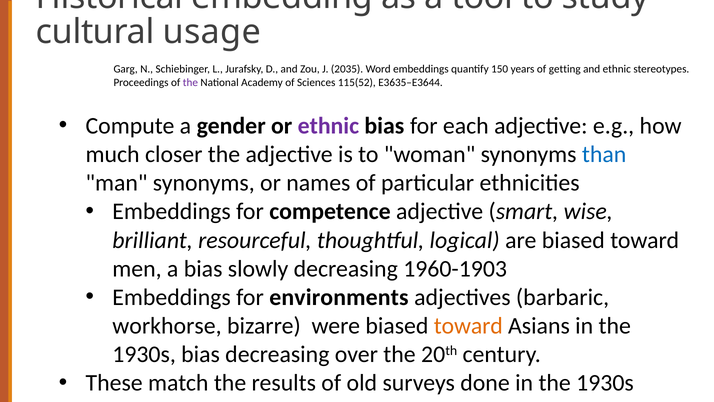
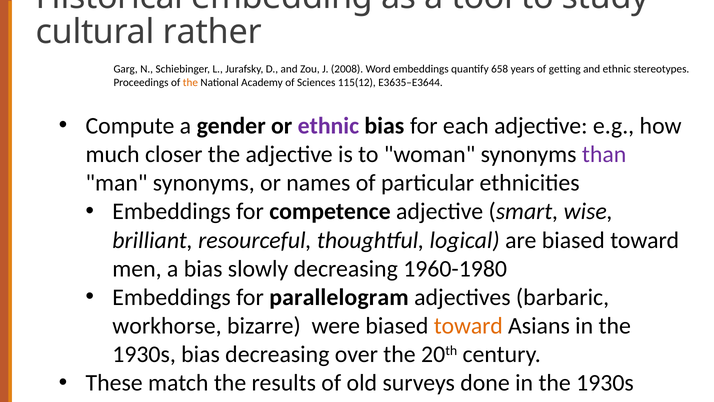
usage: usage -> rather (212, 32)
2035: 2035 -> 2008 (347, 69)
150: 150 -> 658 (500, 69)
the colour: purple -> orange (190, 82)
115(52: 115(52 -> 115(12 (357, 82)
than colour: blue -> purple (604, 154)
1960-1903: 1960-1903 -> 1960-1980 (455, 268)
environments: environments -> parallelogram (339, 297)
